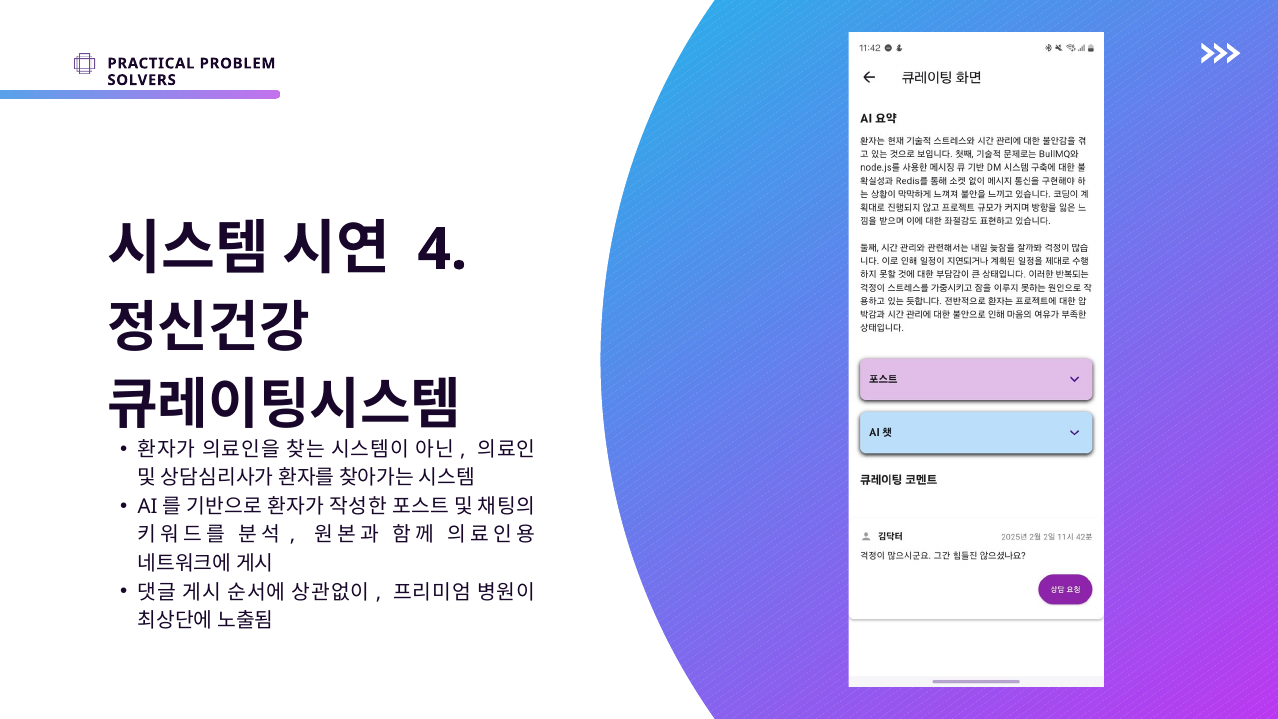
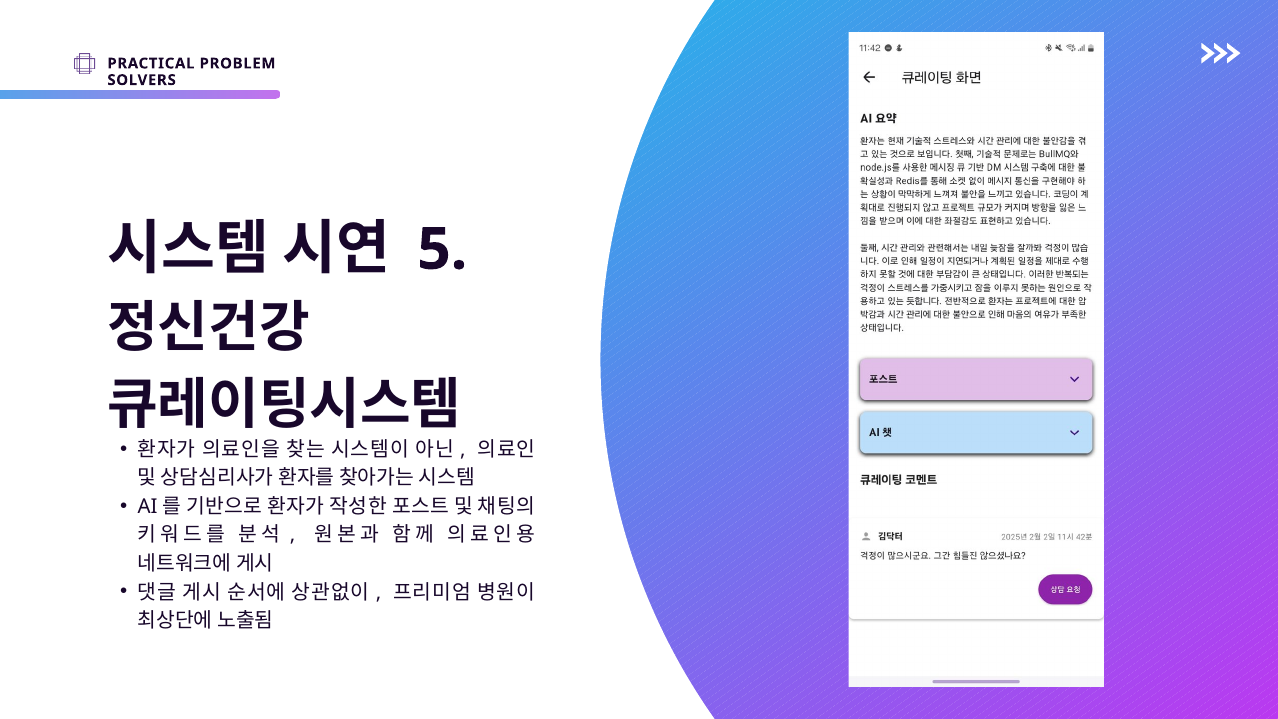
4: 4 -> 5 (442, 249)
